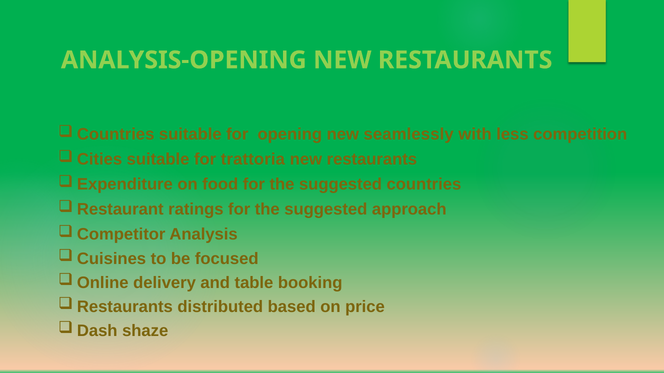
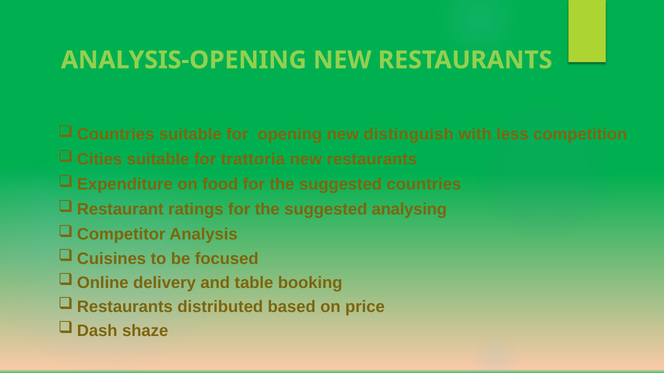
seamlessly: seamlessly -> distinguish (409, 134)
approach: approach -> analysing (409, 210)
